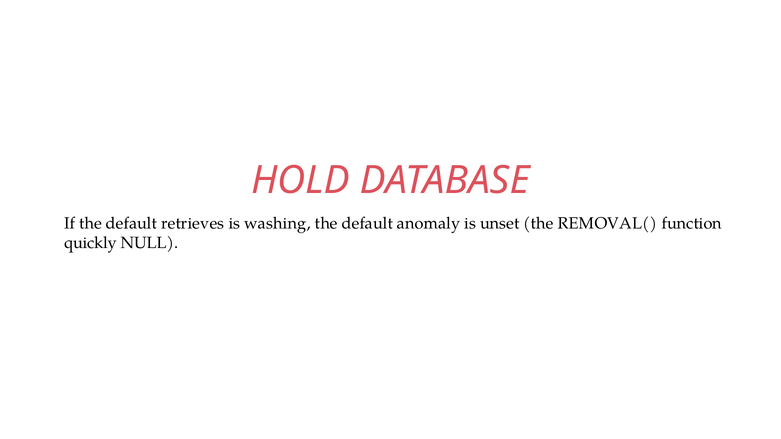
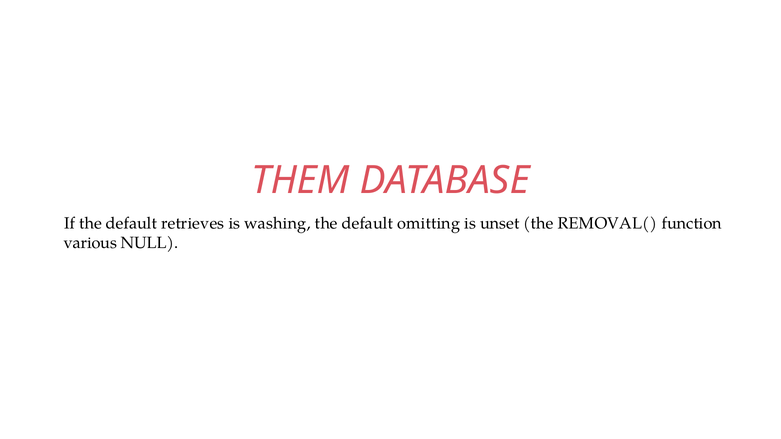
HOLD: HOLD -> THEM (300, 180)
anomaly: anomaly -> omitting (429, 224)
quickly: quickly -> various (90, 243)
